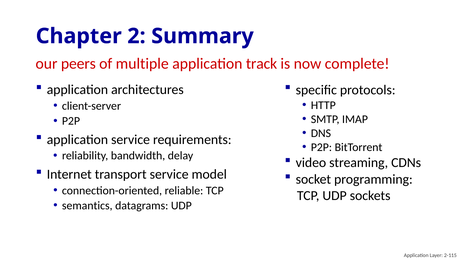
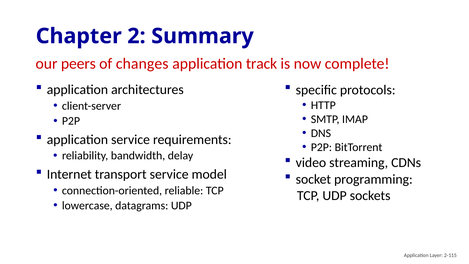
multiple: multiple -> changes (142, 64)
semantics: semantics -> lowercase (87, 205)
